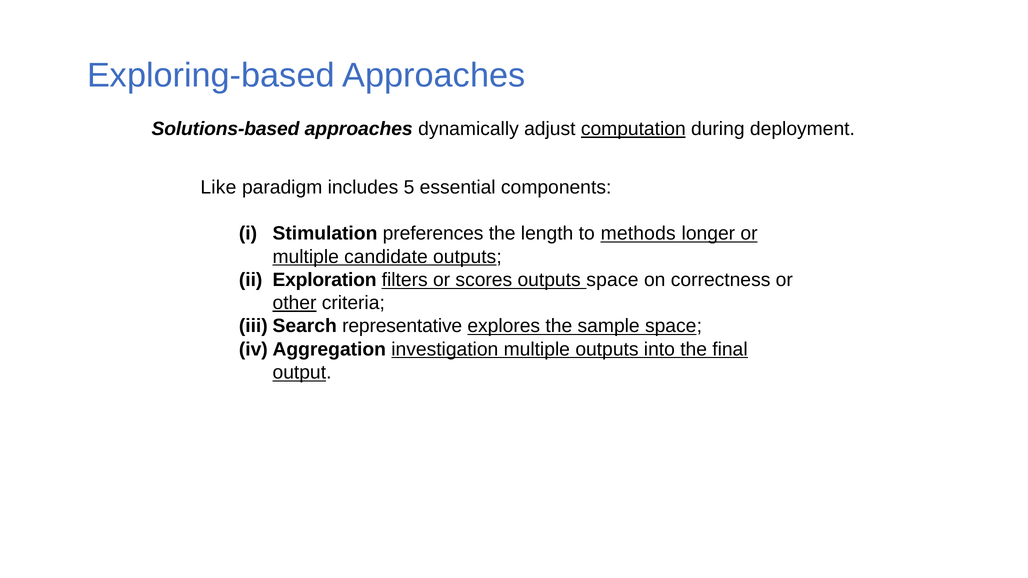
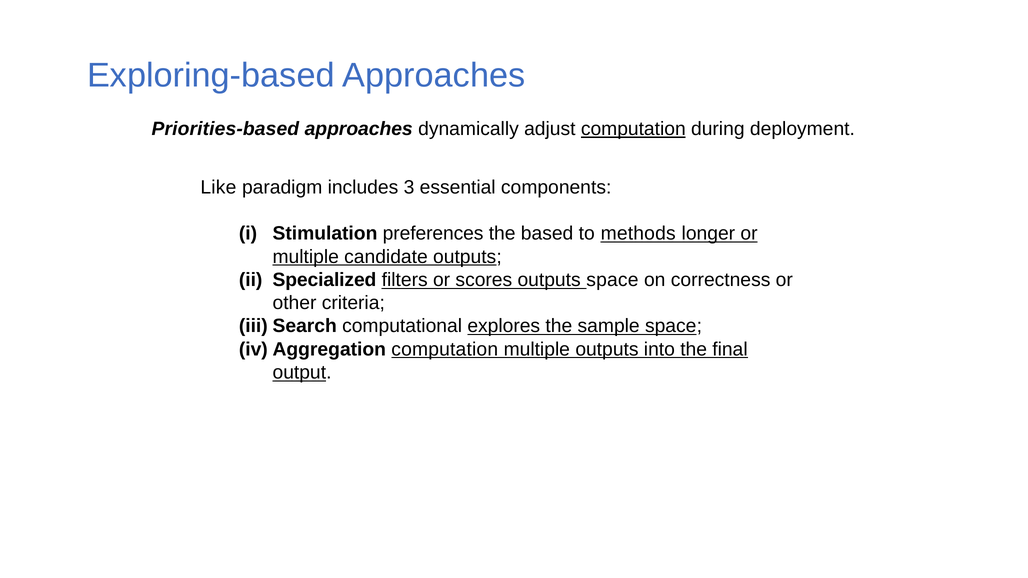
Solutions-based: Solutions-based -> Priorities-based (225, 129)
5: 5 -> 3 (409, 187)
length: length -> based (547, 234)
Exploration: Exploration -> Specialized (324, 280)
other underline: present -> none (295, 303)
representative: representative -> computational (402, 326)
Aggregation investigation: investigation -> computation (445, 349)
